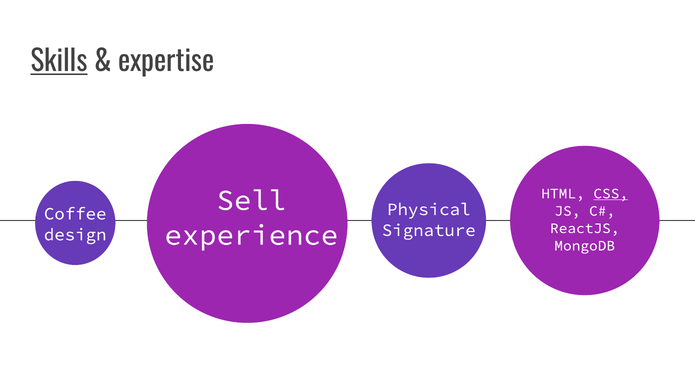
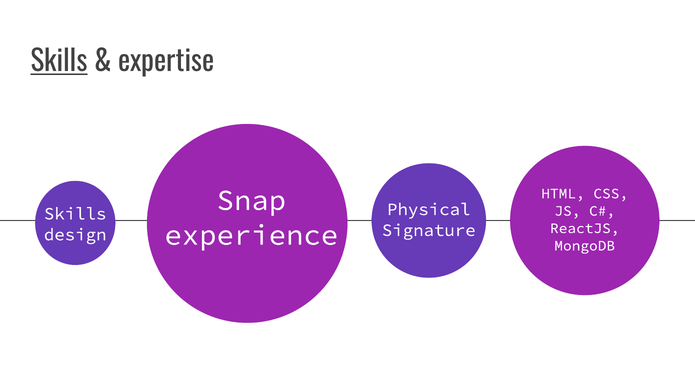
CSS underline: present -> none (611, 194)
Sell: Sell -> Snap (251, 200)
Coffee: Coffee -> Skills (75, 214)
